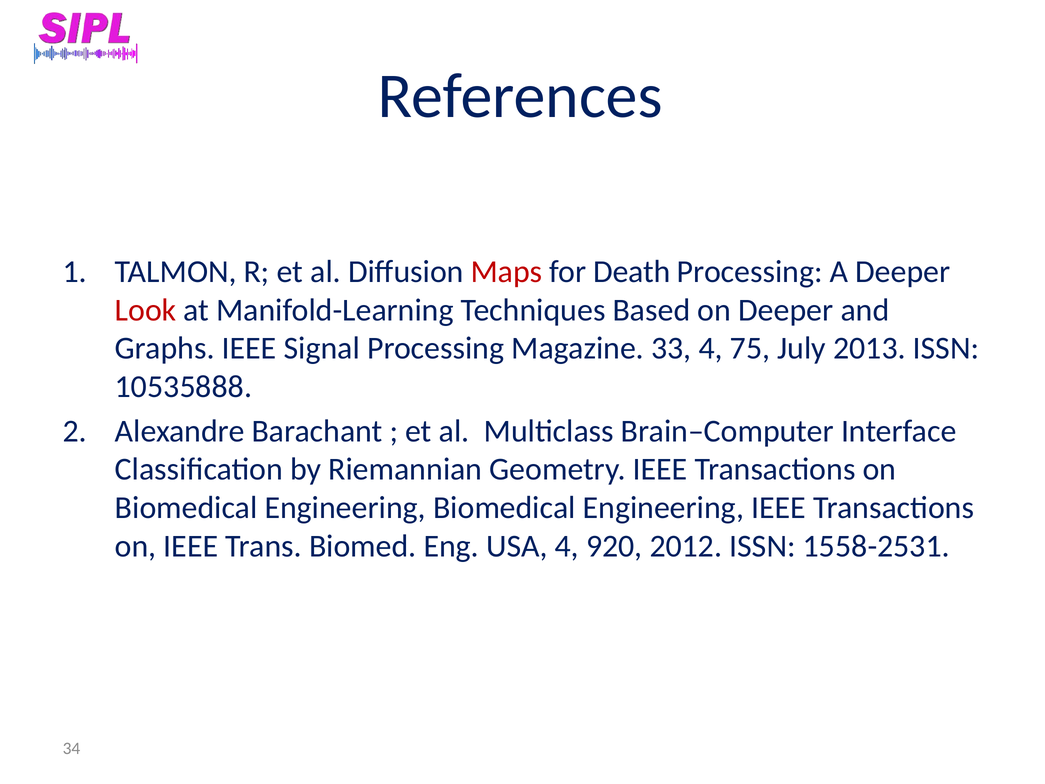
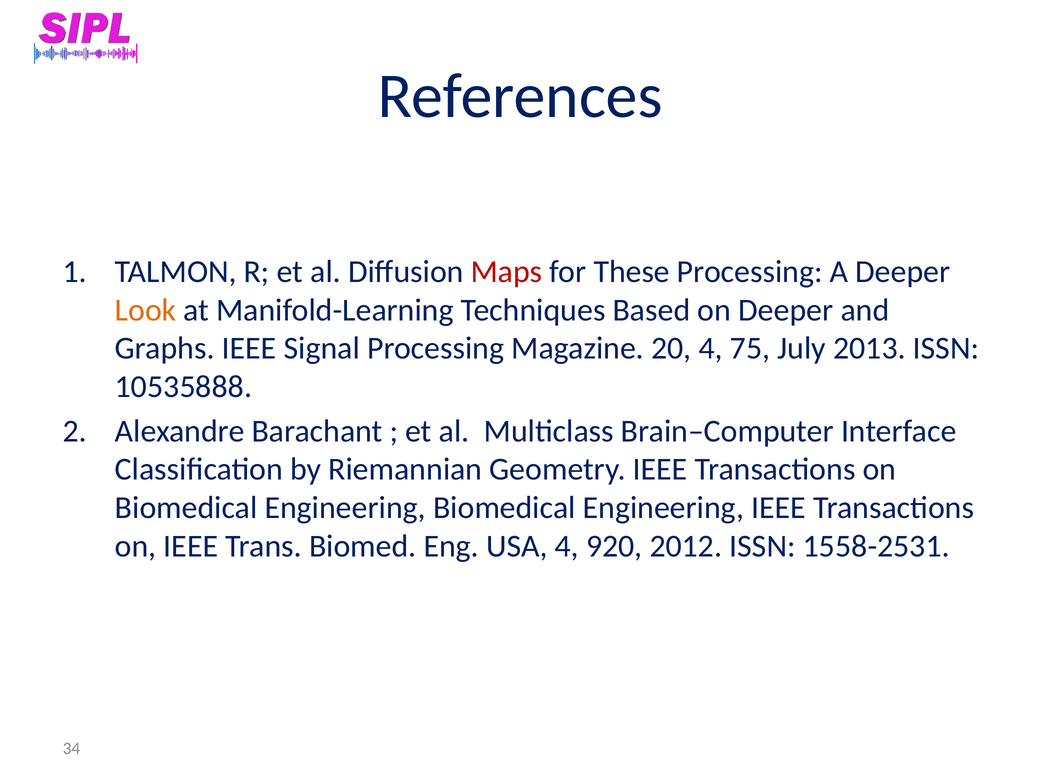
Death: Death -> These (632, 272)
Look colour: red -> orange (146, 310)
33: 33 -> 20 (671, 348)
